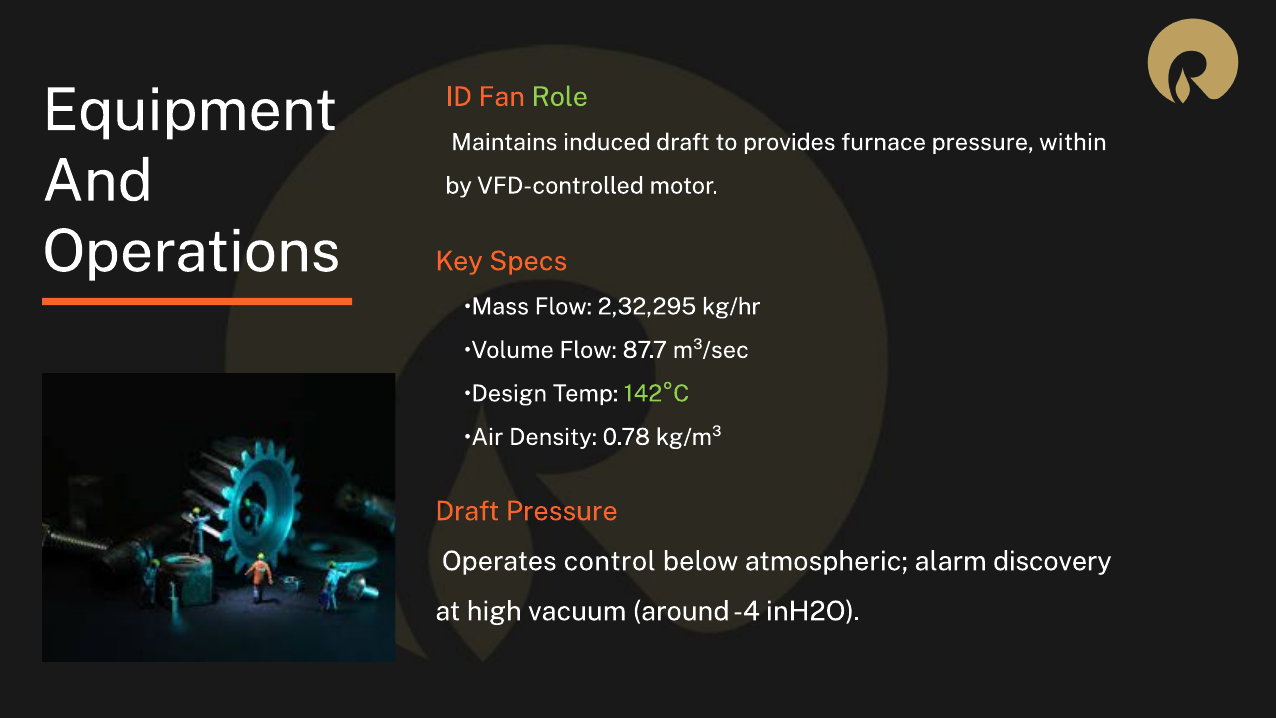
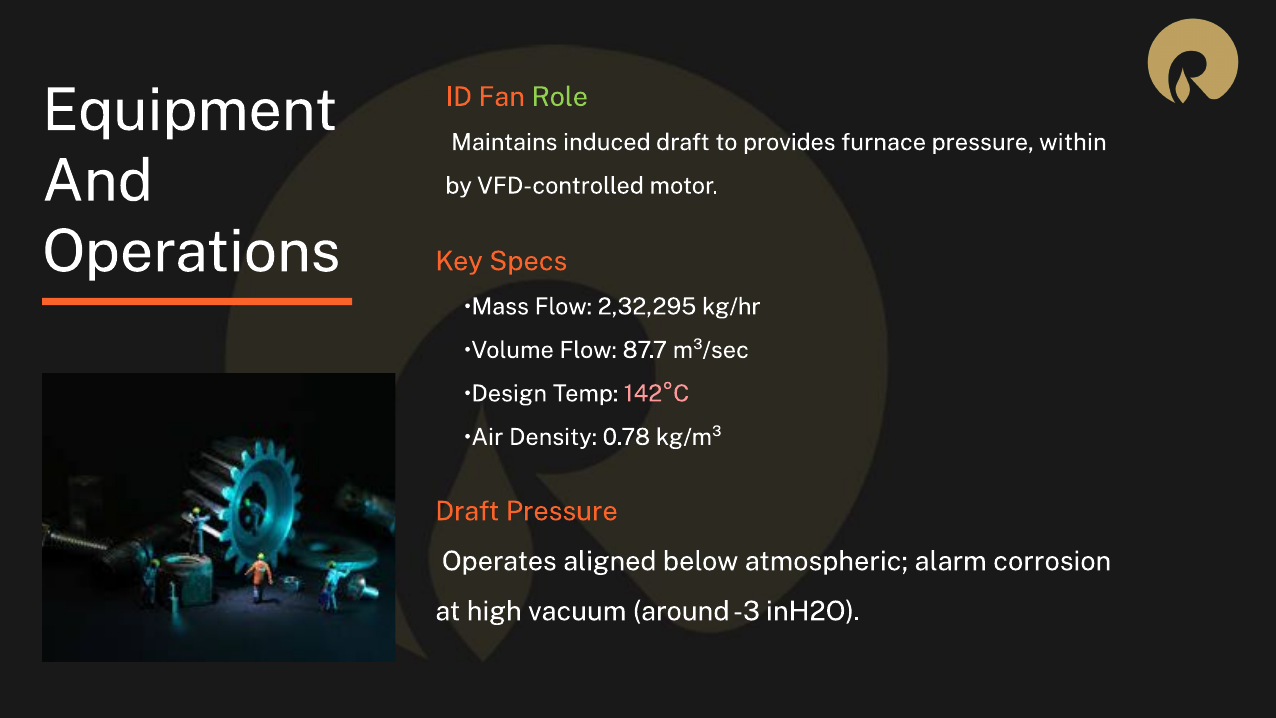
142°C colour: light green -> pink (657, 394)
control: control -> aligned (610, 561)
discovery: discovery -> corrosion (1052, 561)
-4: -4 -> -3 (746, 611)
